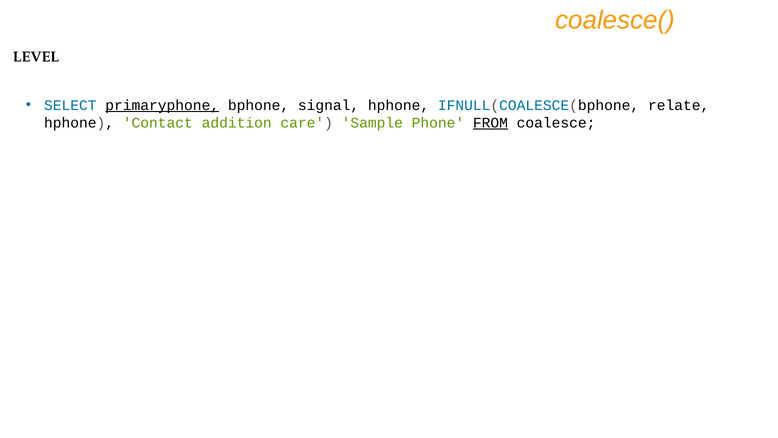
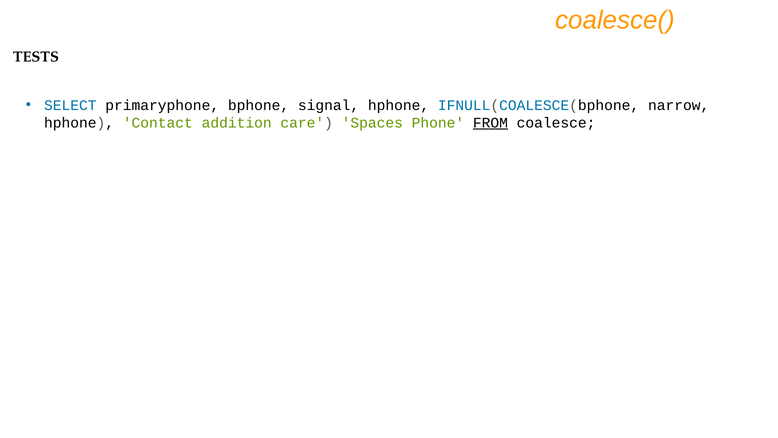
LEVEL: LEVEL -> TESTS (36, 57)
primaryphone underline: present -> none (162, 105)
relate: relate -> narrow (679, 105)
Sample: Sample -> Spaces (372, 123)
